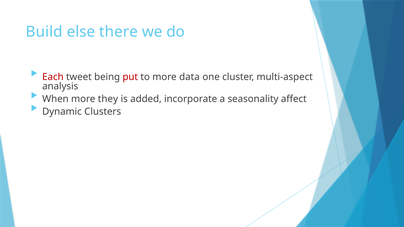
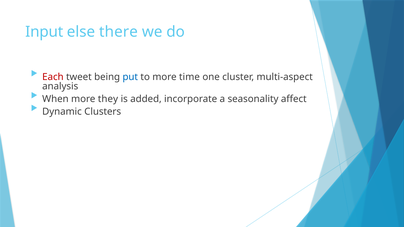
Build: Build -> Input (44, 32)
put colour: red -> blue (130, 77)
data: data -> time (189, 77)
